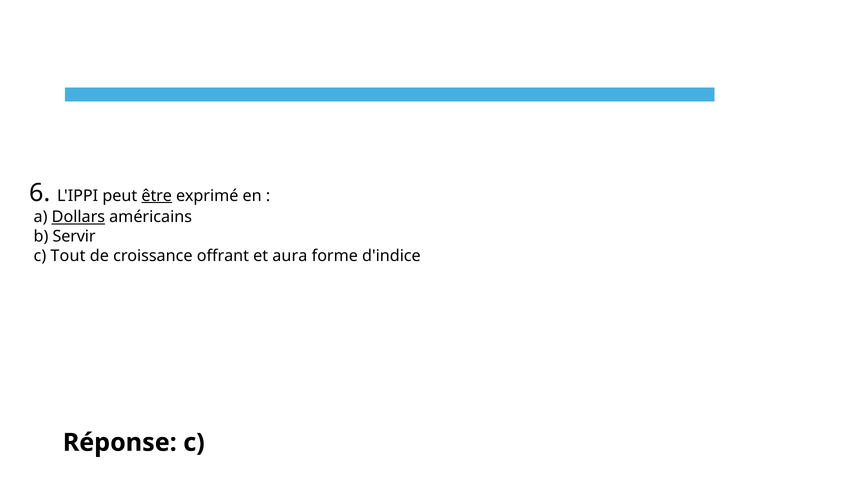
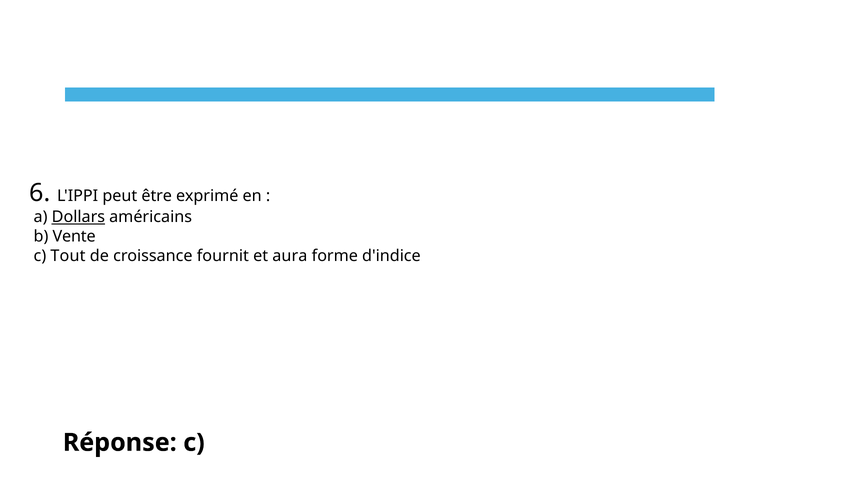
être underline: present -> none (157, 196)
Servir: Servir -> Vente (74, 236)
offrant: offrant -> fournit (223, 256)
